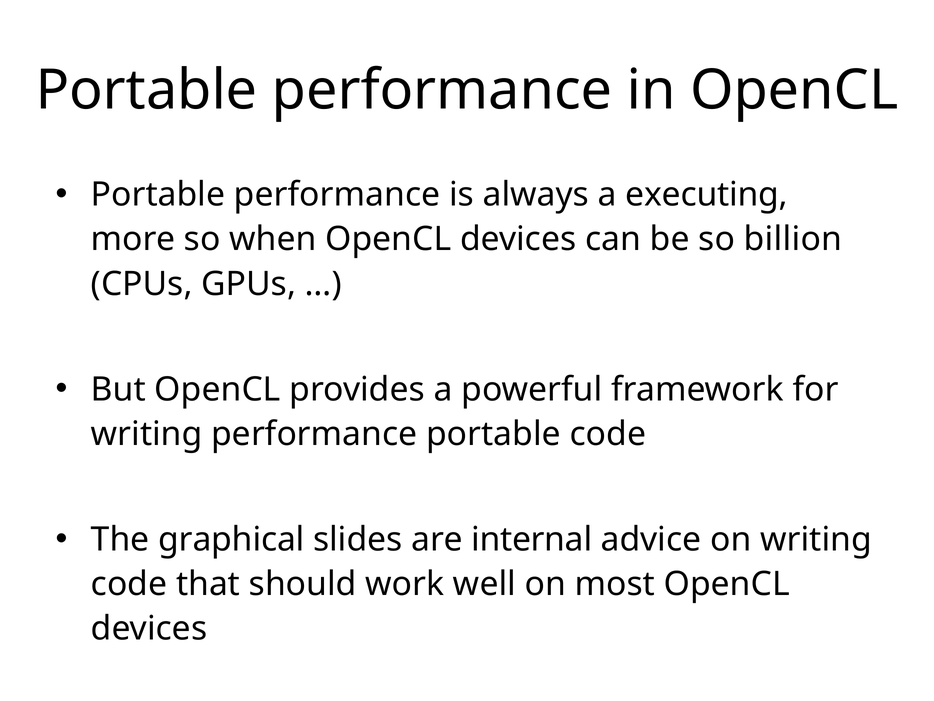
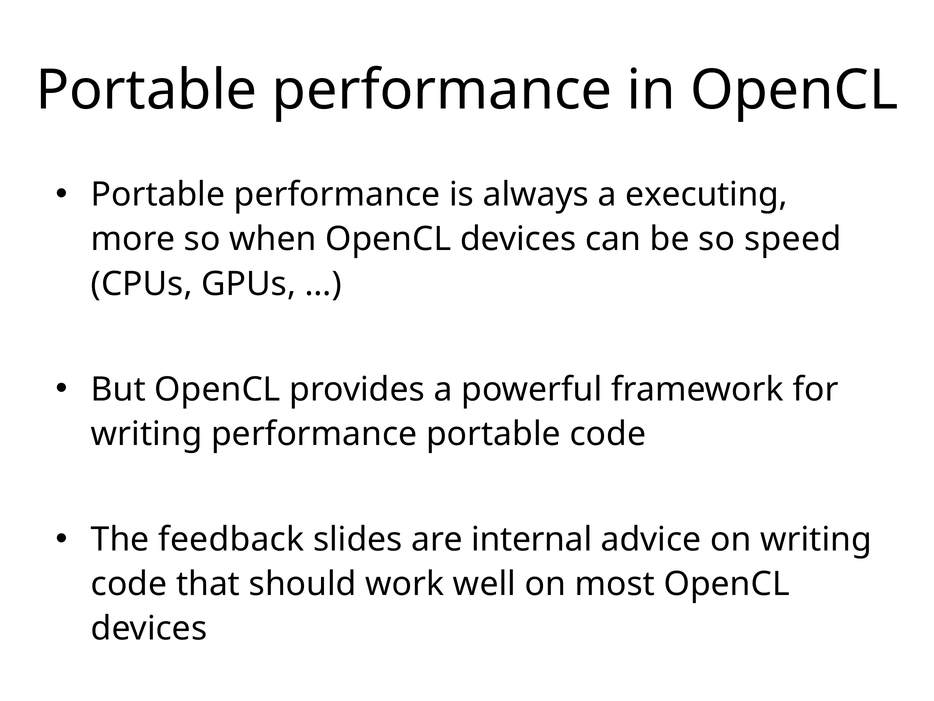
billion: billion -> speed (793, 239)
graphical: graphical -> feedback (231, 539)
